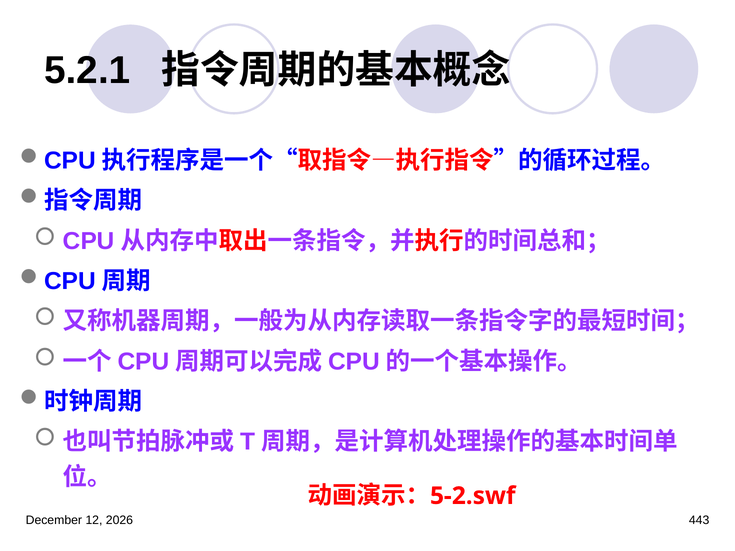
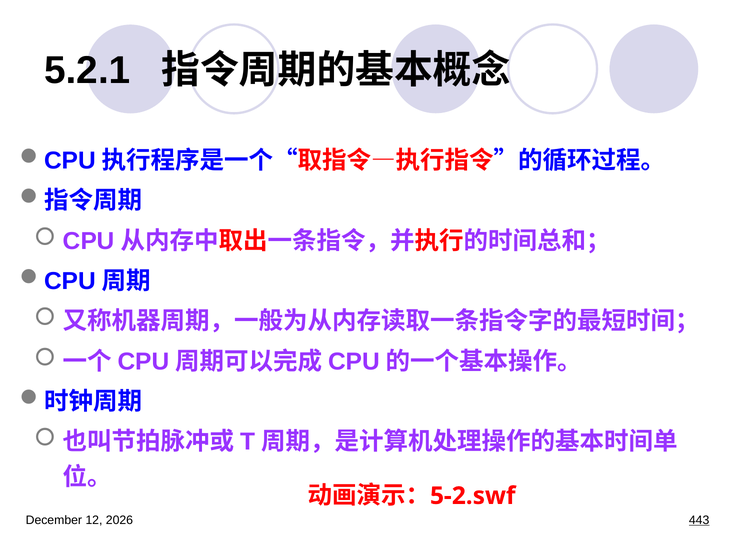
443 underline: none -> present (699, 520)
